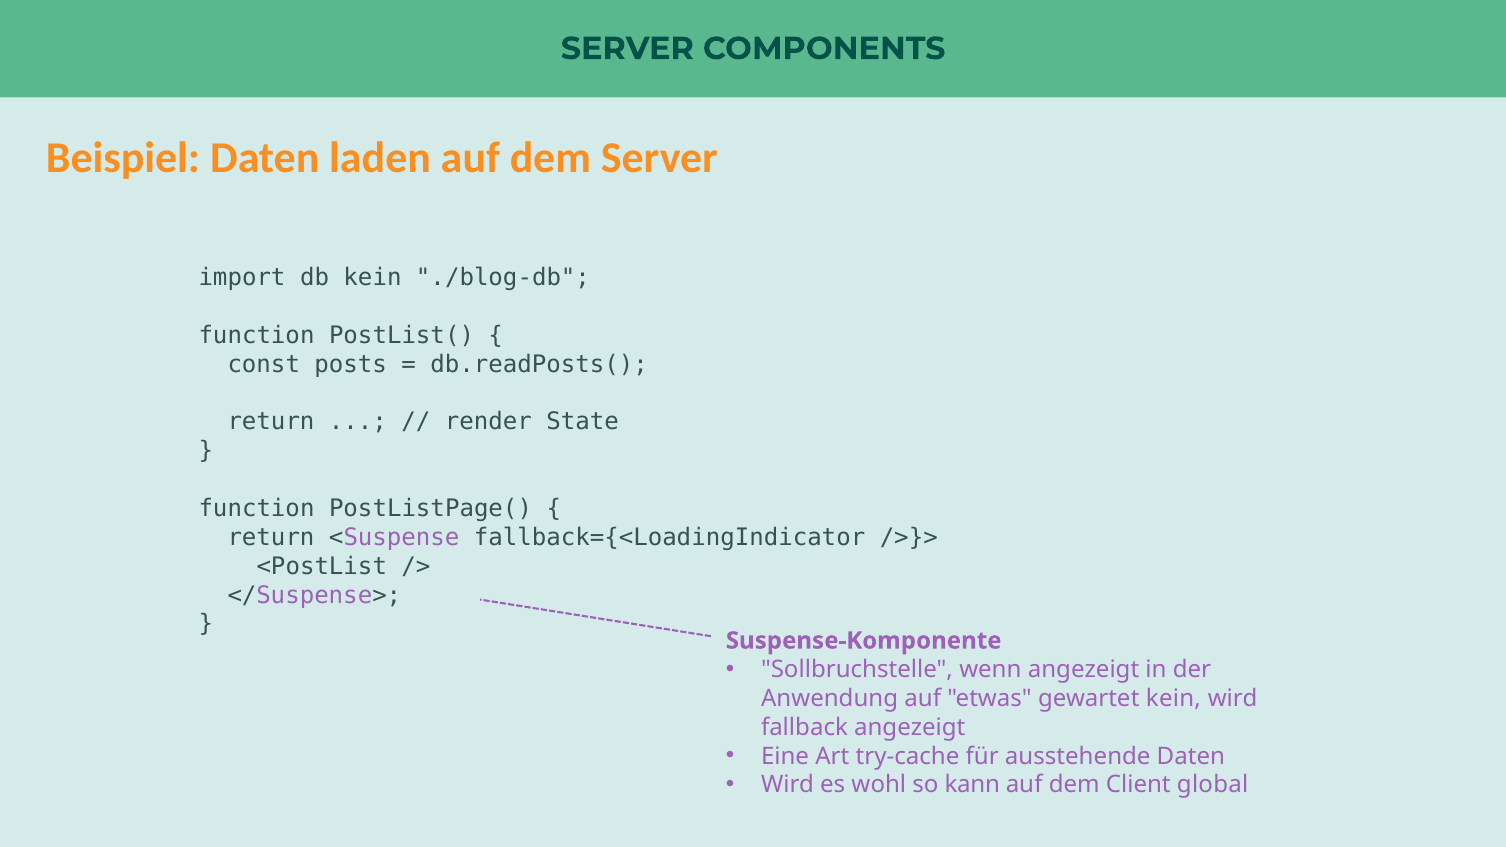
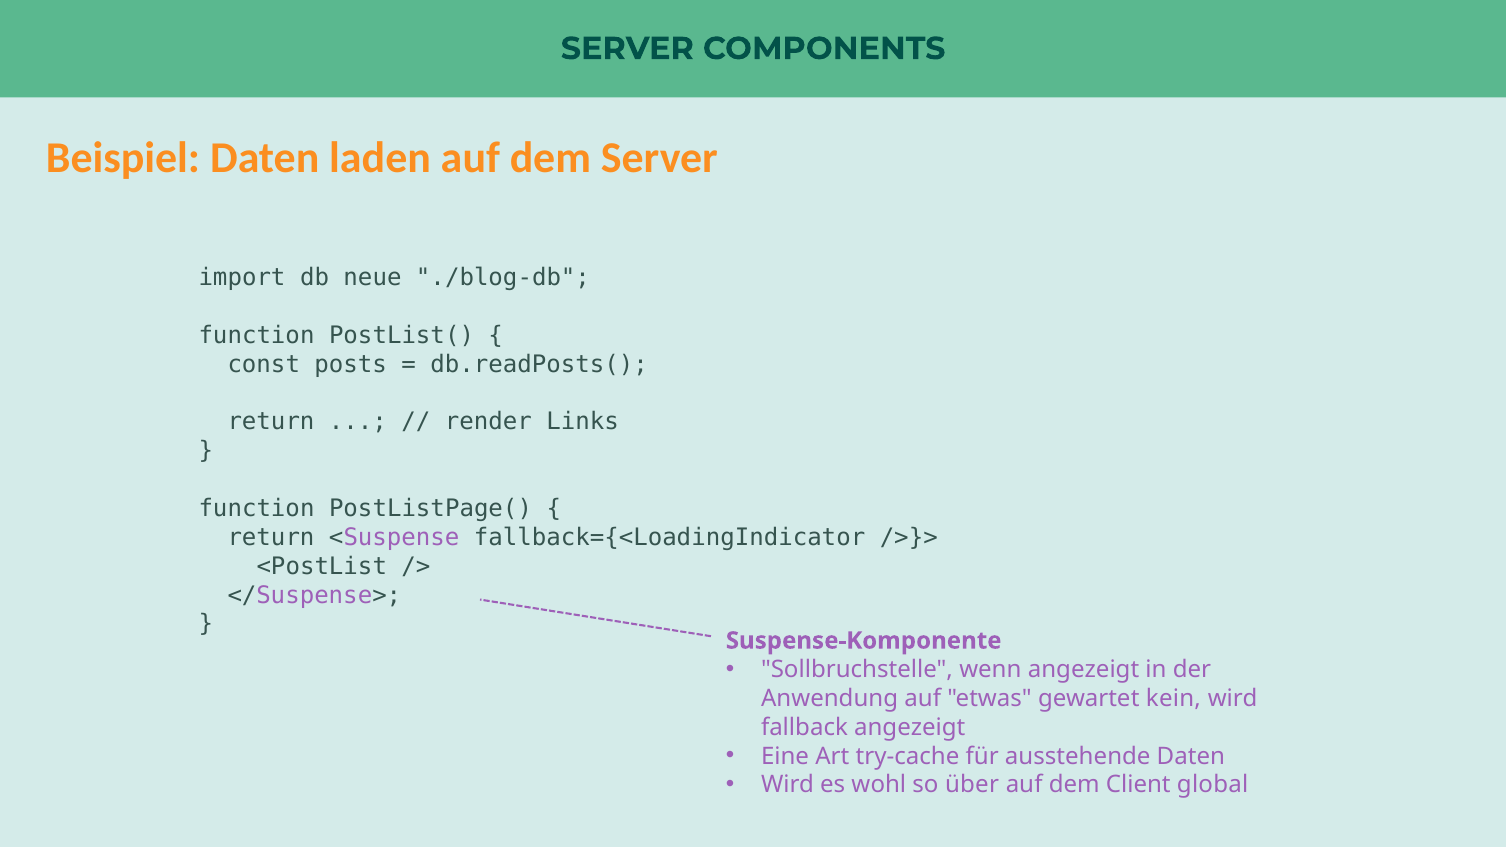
db kein: kein -> neue (372, 278)
State: State -> Links (583, 422)
kann: kann -> über (972, 785)
